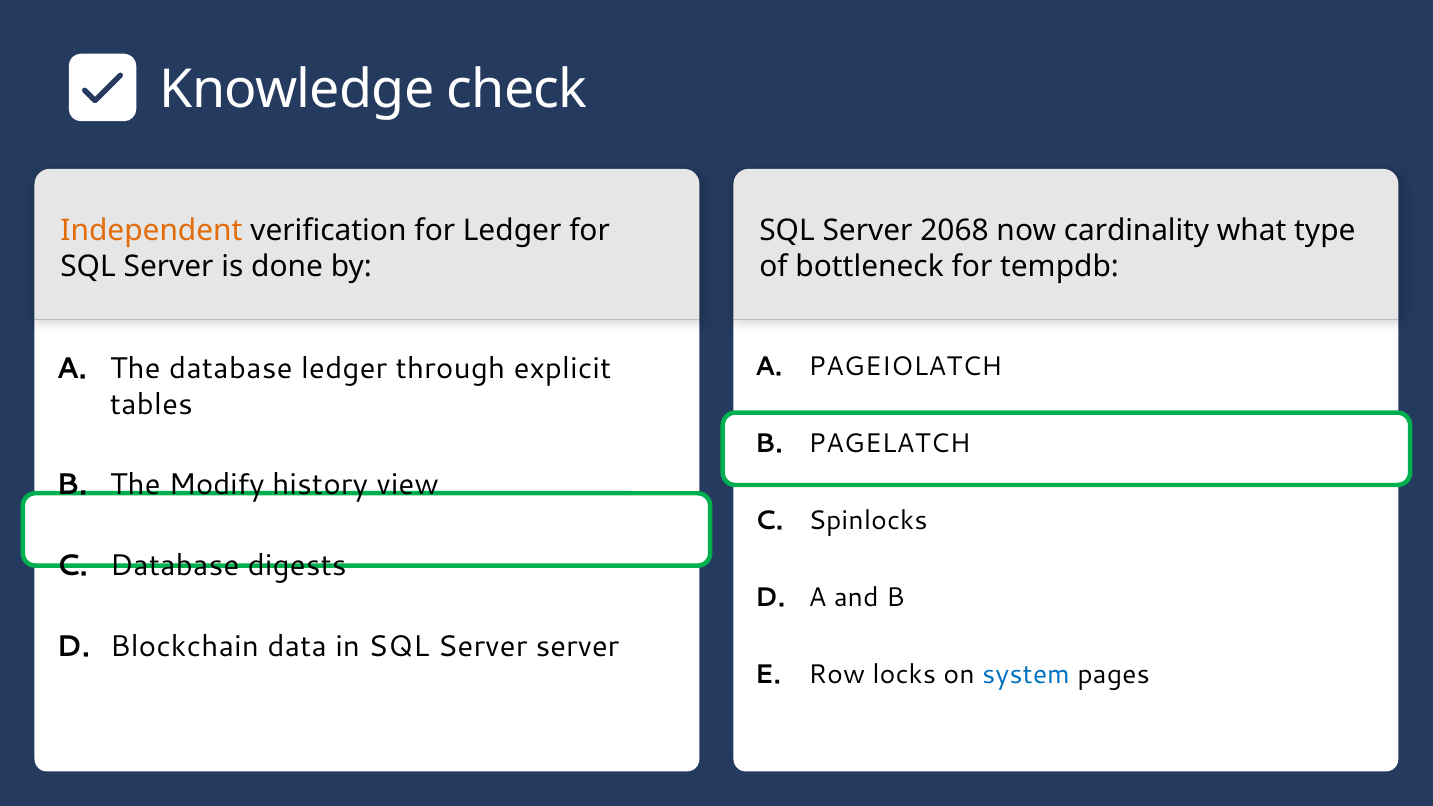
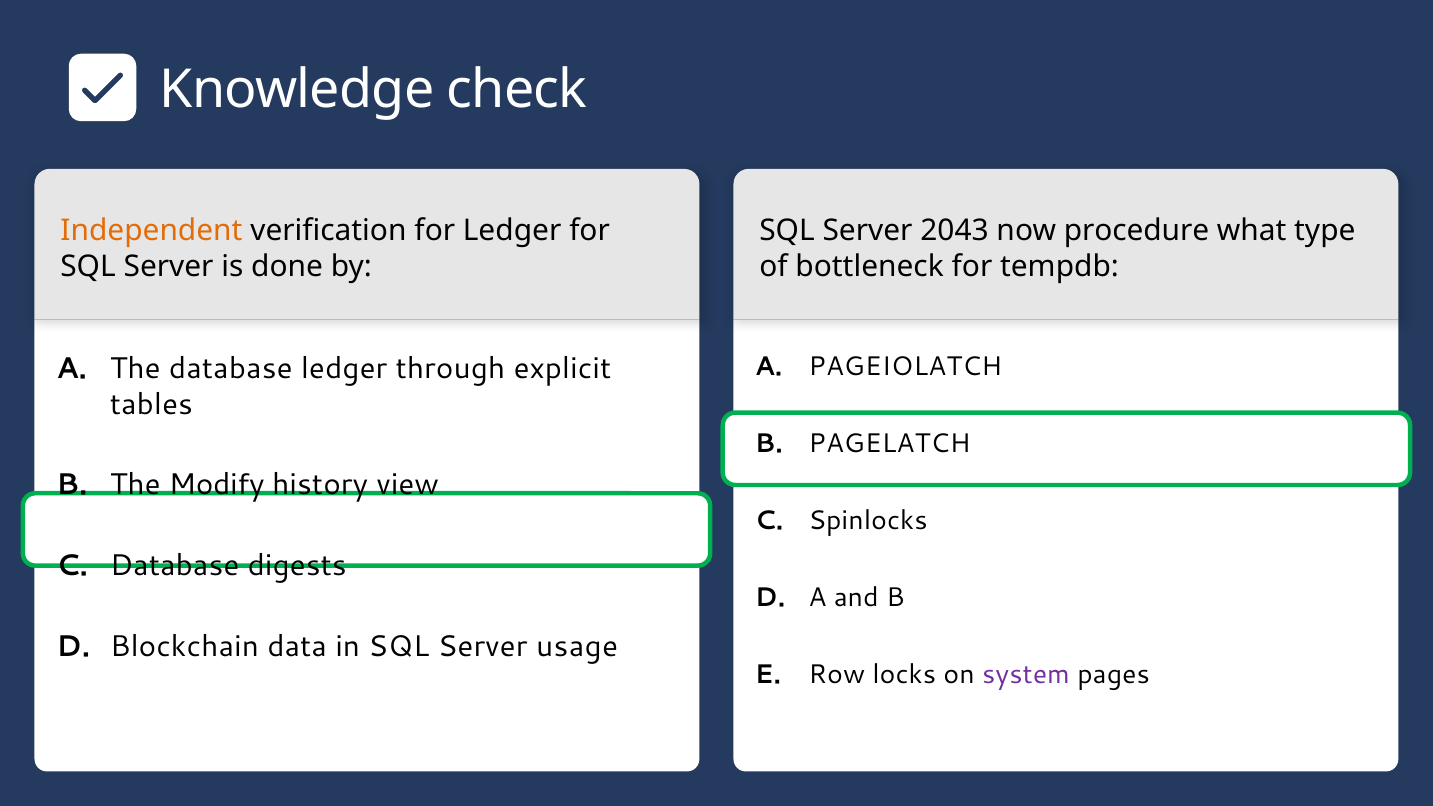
2068: 2068 -> 2043 (955, 231)
cardinality: cardinality -> procedure (1137, 231)
Server server: server -> usage (577, 646)
system colour: blue -> purple (1026, 675)
